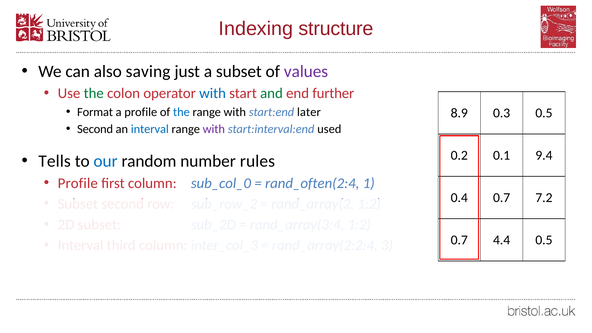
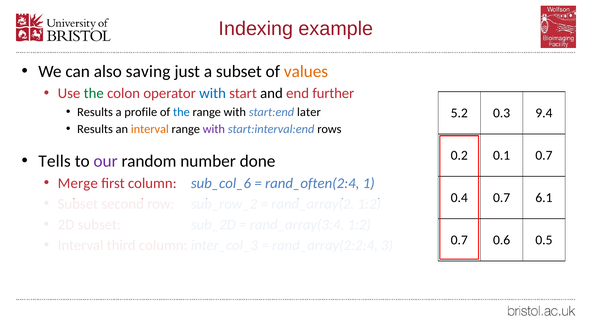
structure: structure -> example (336, 29)
values colour: purple -> orange (306, 71)
and colour: green -> black (271, 93)
Format: Format -> Results (95, 112)
8.9: 8.9 -> 5.2 (459, 113)
0.3 0.5: 0.5 -> 9.4 (544, 113)
Second: Second -> Results (95, 129)
interval colour: blue -> orange (150, 129)
used: used -> rows (329, 129)
0.1 9.4: 9.4 -> 0.7 (544, 155)
our colour: blue -> purple (106, 161)
rules: rules -> done (258, 161)
Profile: Profile -> Merge (78, 183)
sub_col_0: sub_col_0 -> sub_col_6 (221, 183)
7.2: 7.2 -> 6.1 (544, 198)
4.4: 4.4 -> 0.6 (502, 240)
